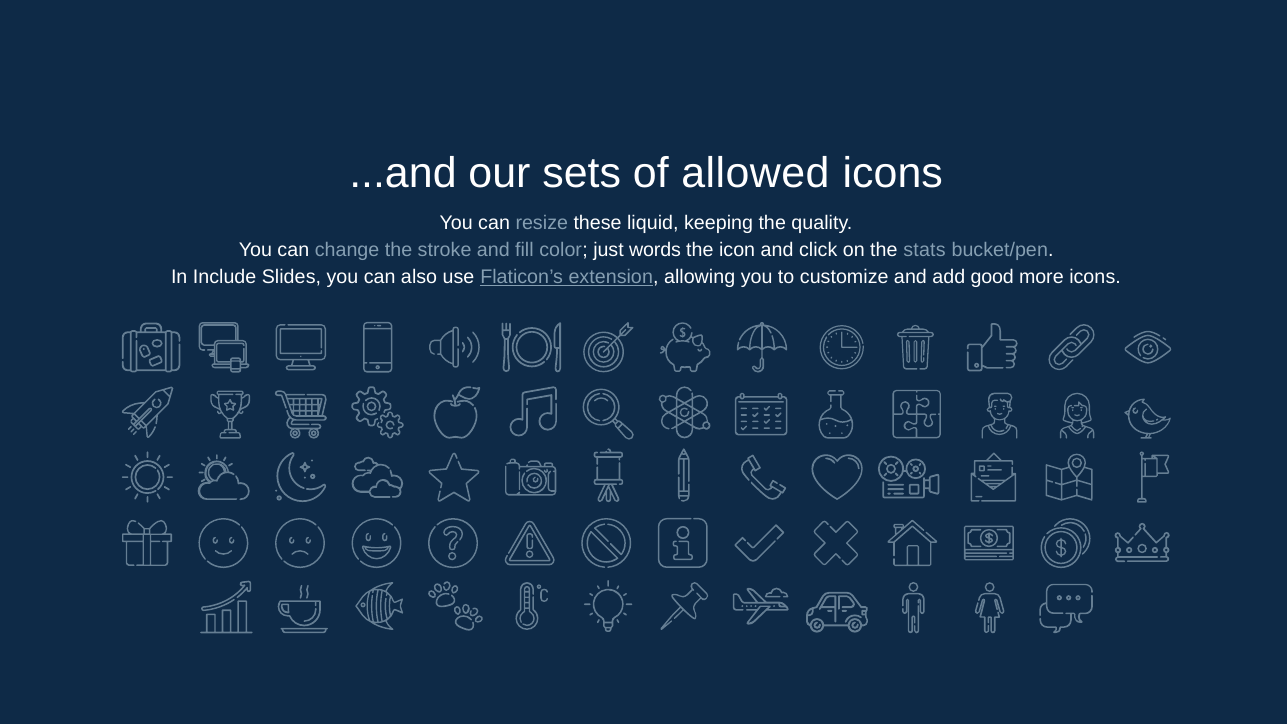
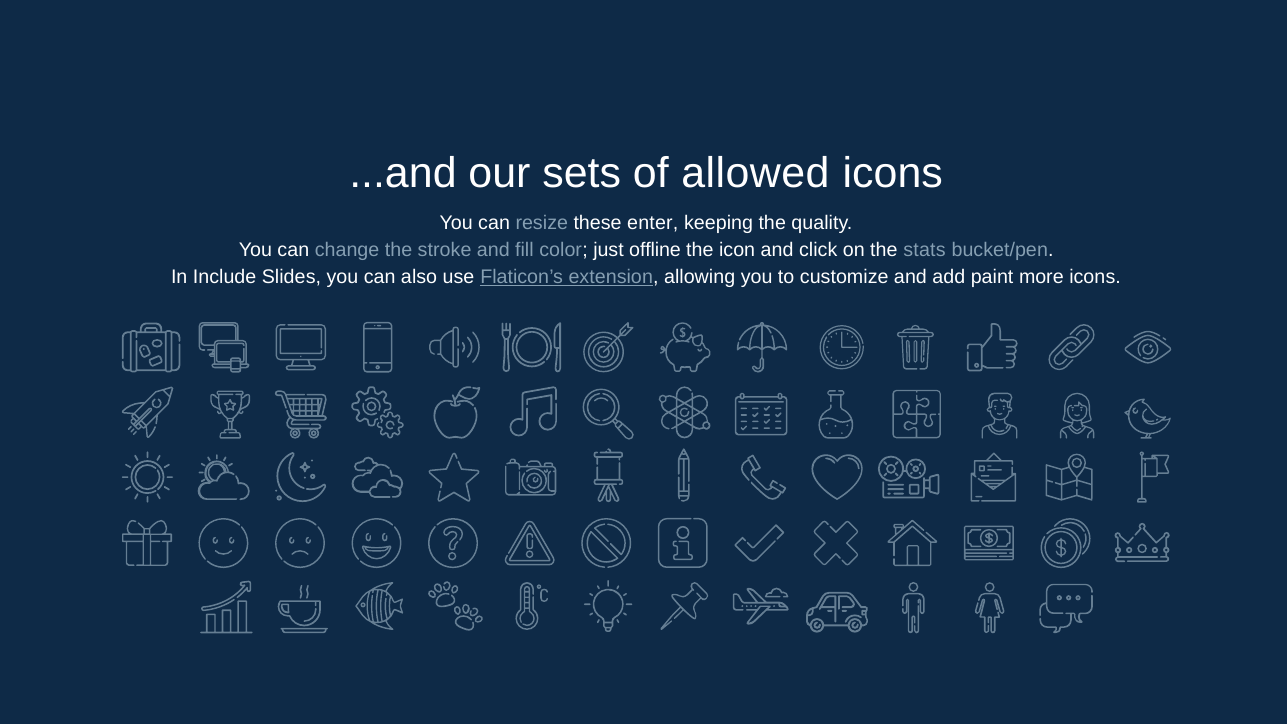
liquid: liquid -> enter (653, 223)
words: words -> offline (655, 250)
good: good -> paint (992, 277)
